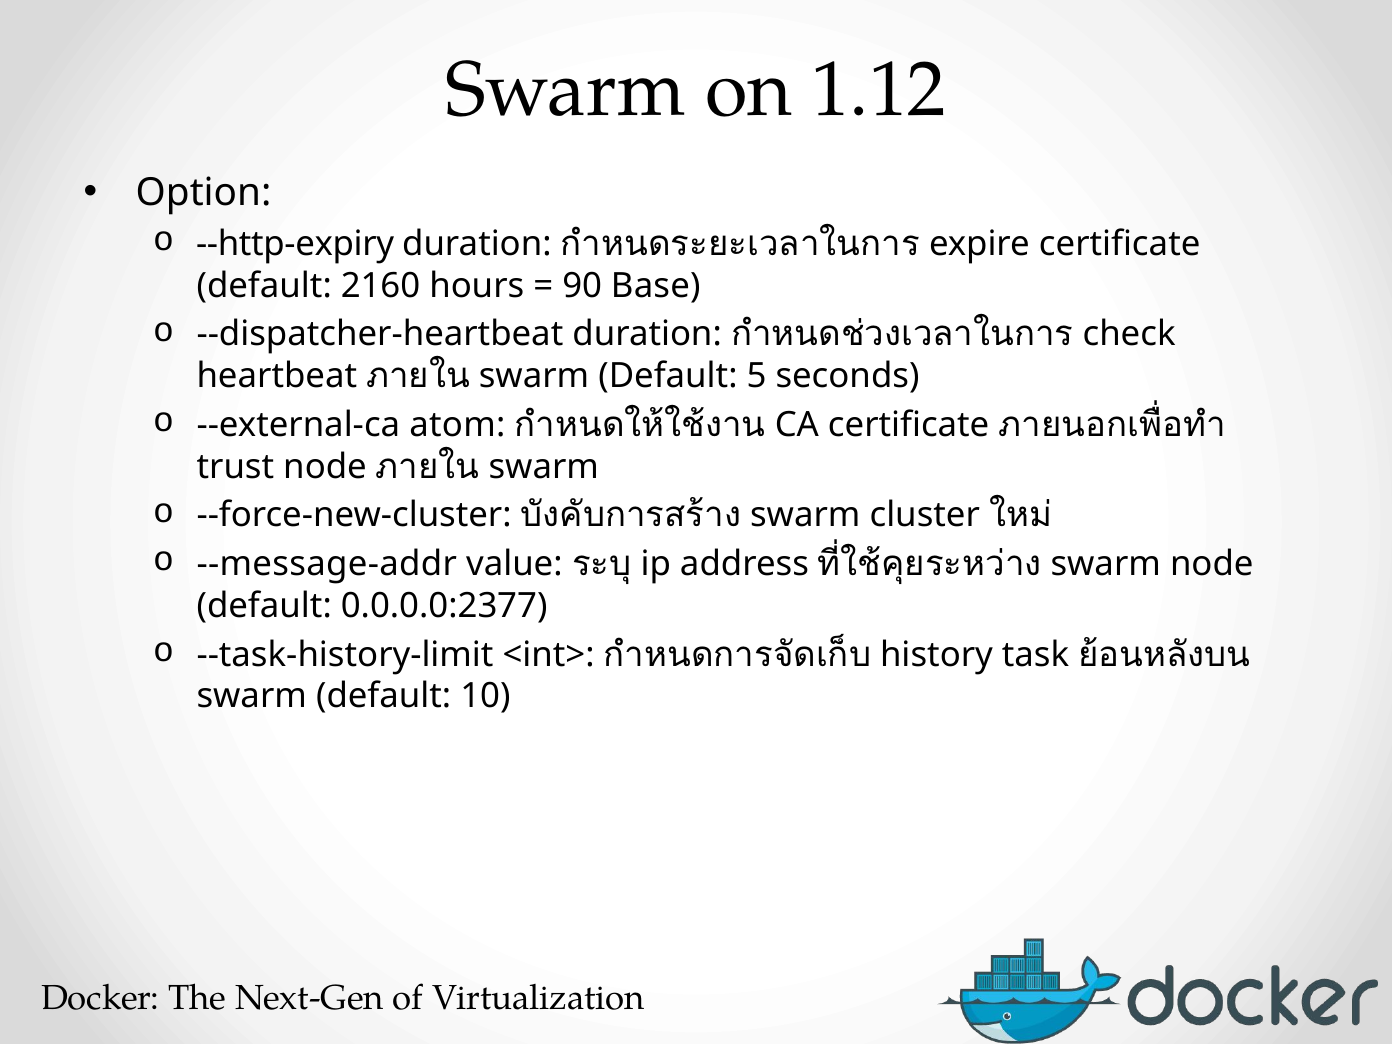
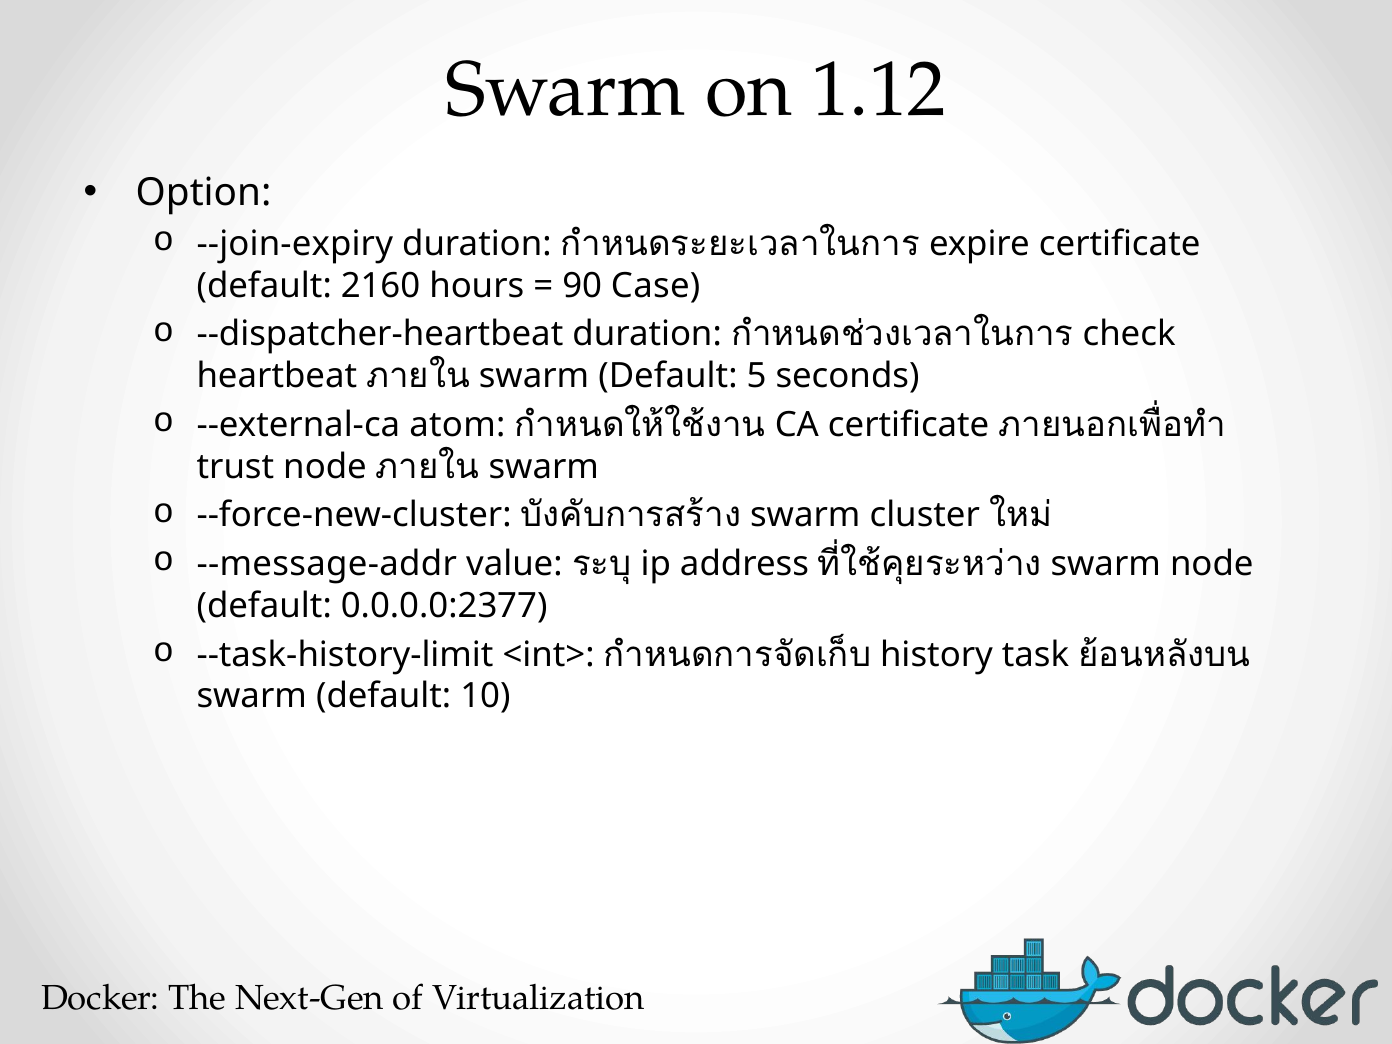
--http-expiry: --http-expiry -> --join-expiry (295, 244)
Base: Base -> Case (656, 286)
